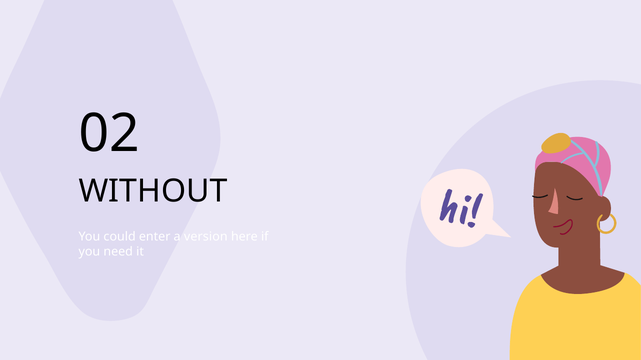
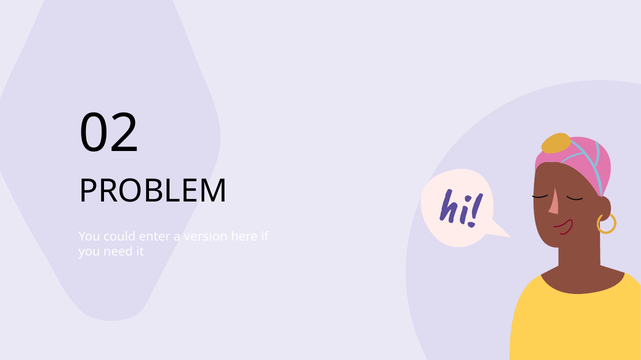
WITHOUT: WITHOUT -> PROBLEM (153, 191)
